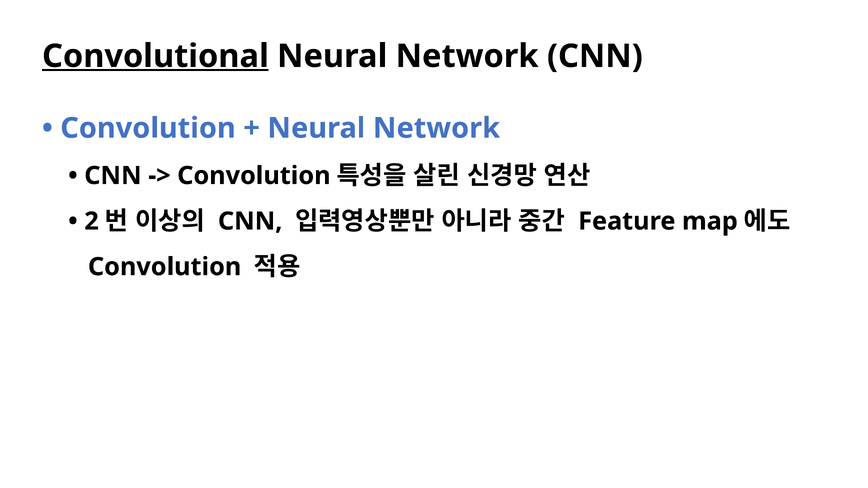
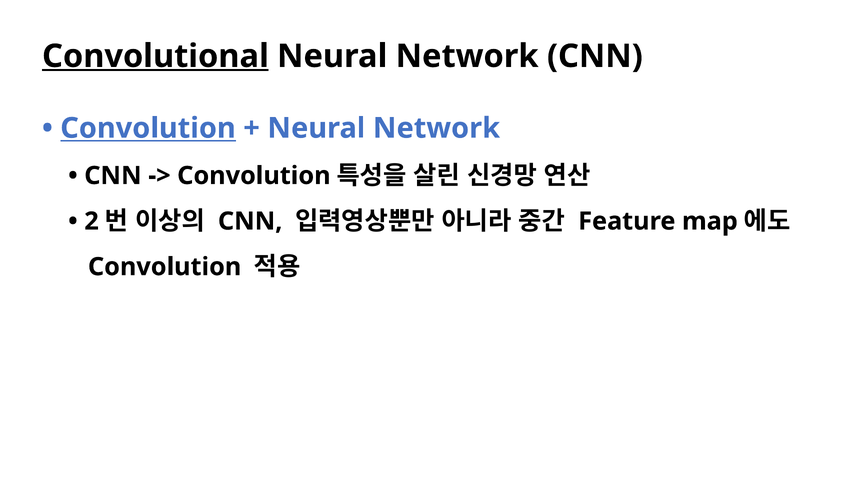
Convolution underline: none -> present (148, 128)
